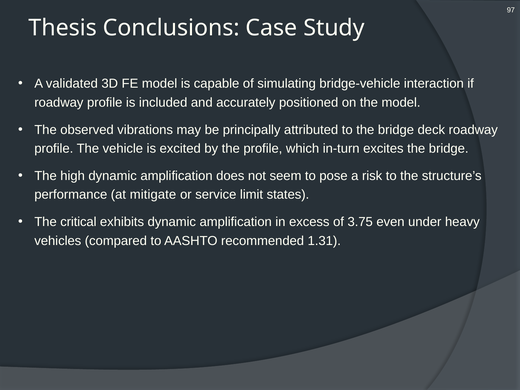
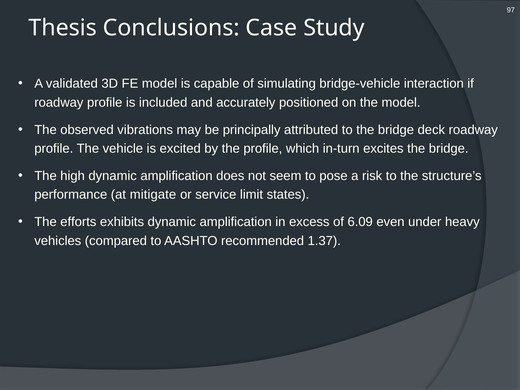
critical: critical -> efforts (78, 222)
3.75: 3.75 -> 6.09 (360, 222)
1.31: 1.31 -> 1.37 (324, 241)
